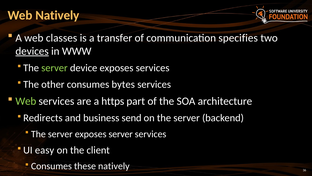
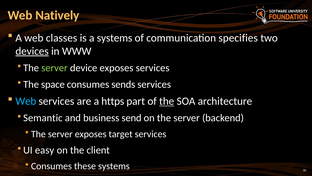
a transfer: transfer -> systems (115, 38)
other: other -> space (53, 84)
bytes: bytes -> sends (123, 84)
Web colour: light green -> light blue (26, 101)
the underline: none -> present (167, 101)
Redirects: Redirects -> Semantic (43, 118)
exposes server: server -> target (121, 134)
these natively: natively -> systems (114, 166)
